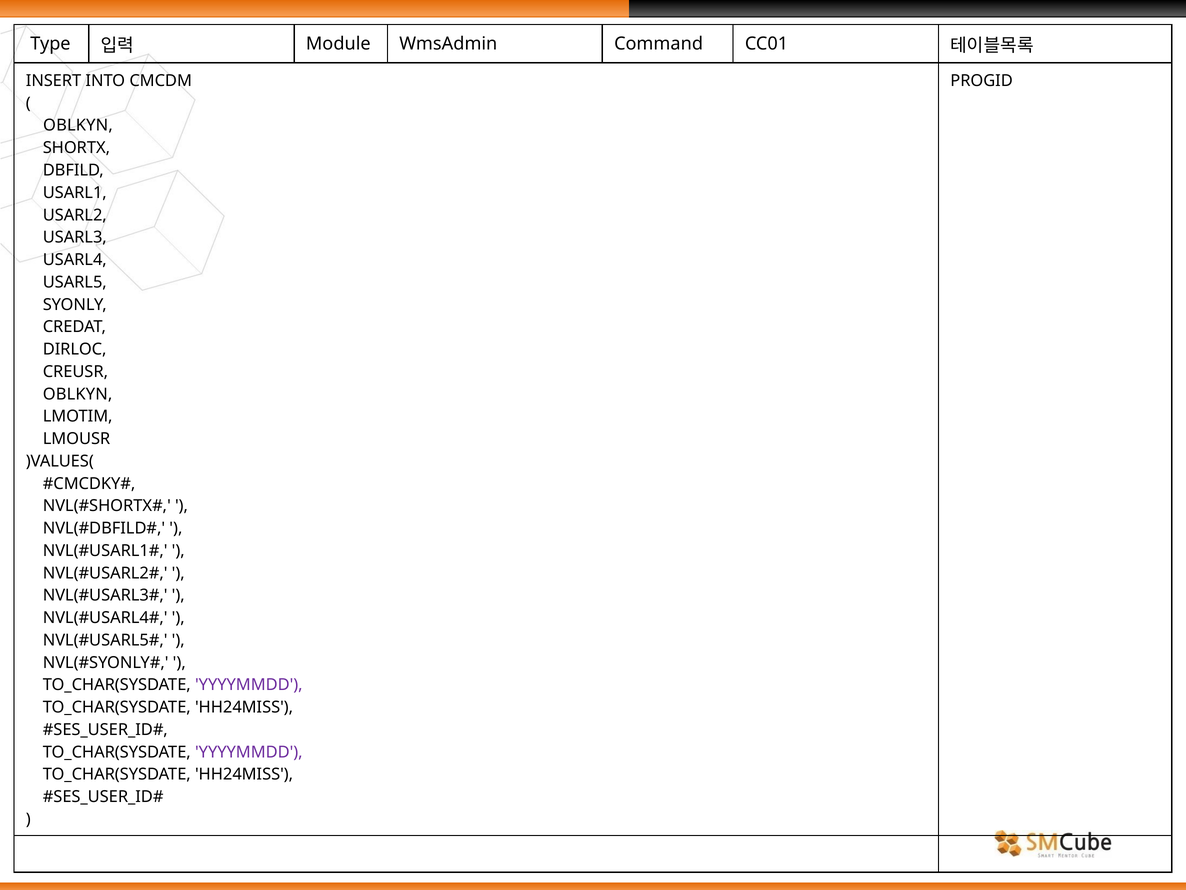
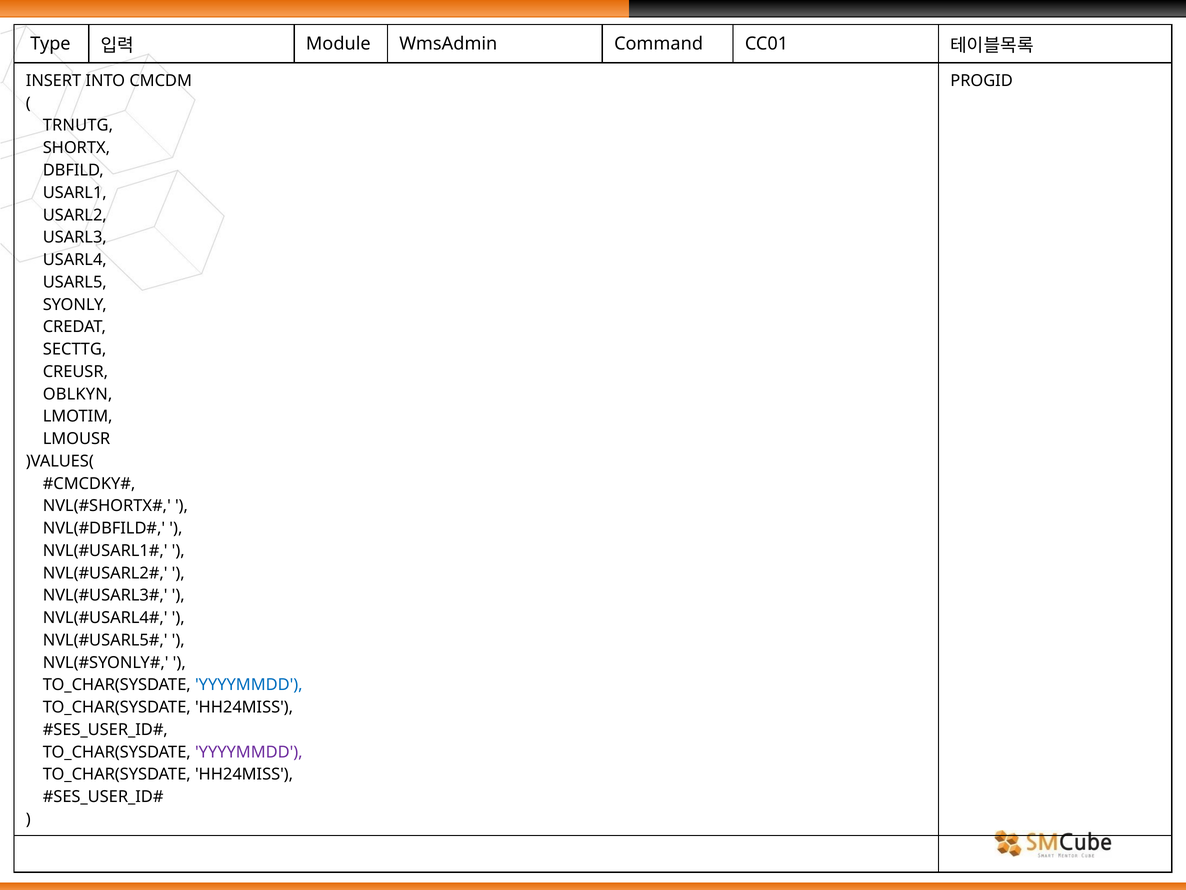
OBLKYN: OBLKYN -> TRNUTG (78, 125)
DIRLOC: DIRLOC -> SECTTG (75, 349)
YYYYMMDD colour: purple -> blue (249, 685)
